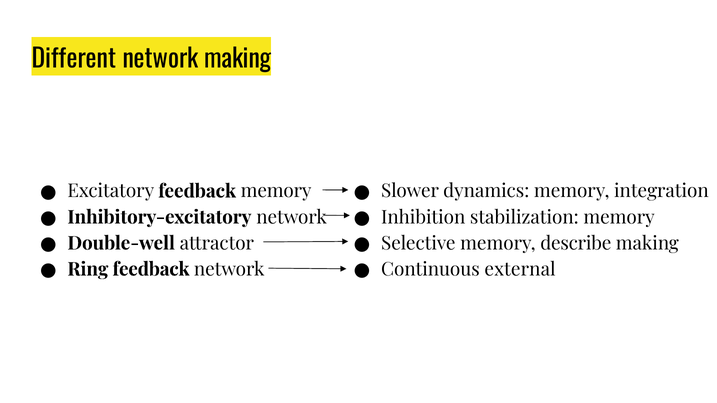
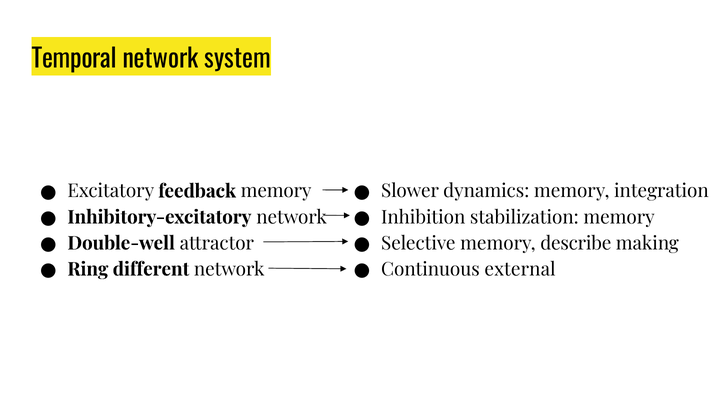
Different: Different -> Temporal (74, 59)
network making: making -> system (238, 59)
Ring feedback: feedback -> different (151, 270)
